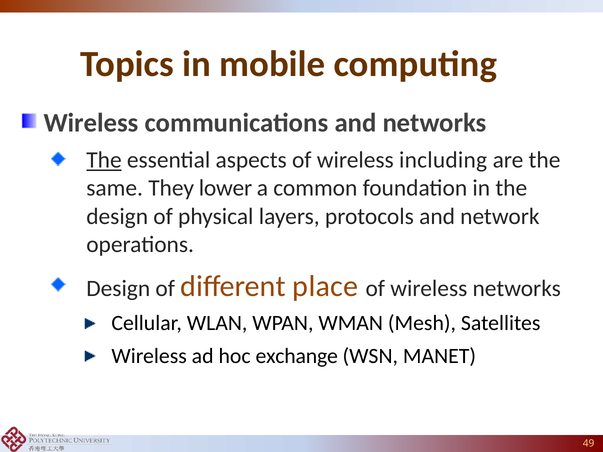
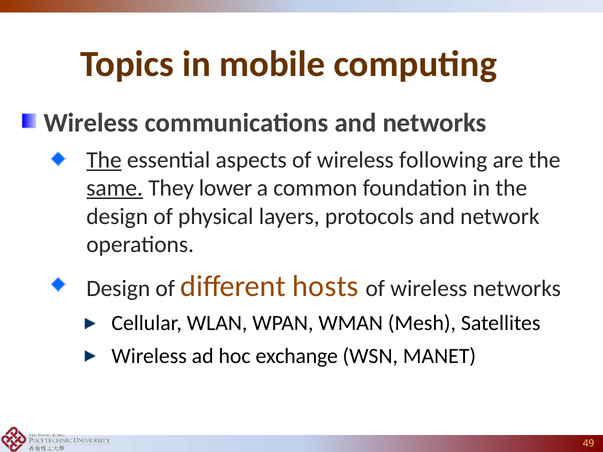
including: including -> following (443, 160)
same underline: none -> present (115, 188)
place: place -> hosts (326, 286)
